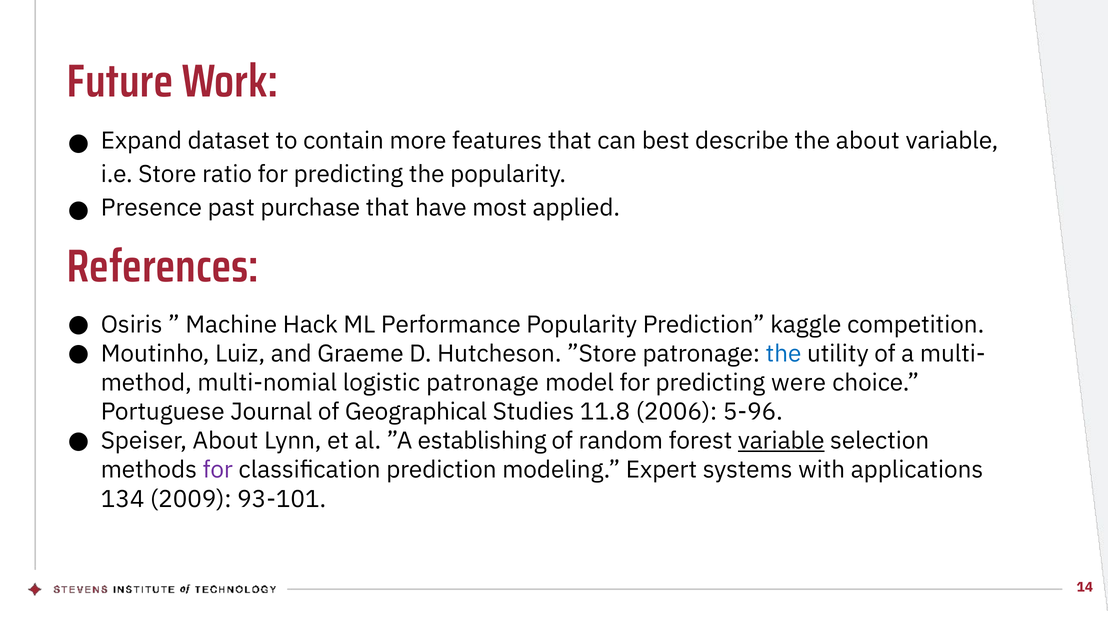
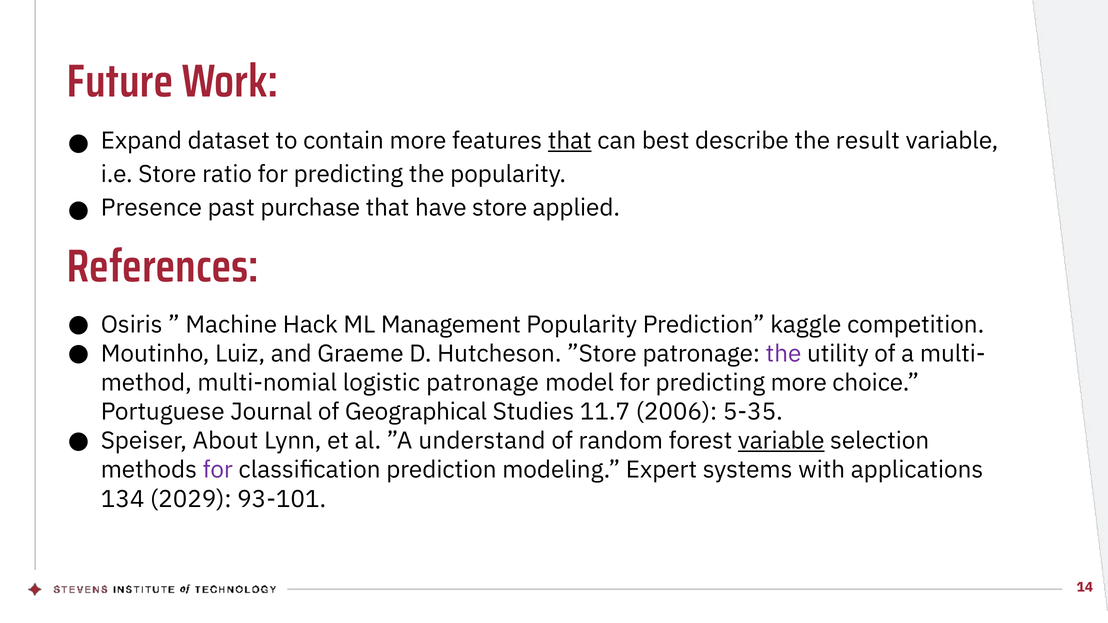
that underline: none -> present (570, 141)
the about: about -> result (868, 141)
have most: most -> store (500, 208)
Performance: Performance -> Management (451, 325)
the colour: blue -> purple (784, 354)
predicting were: were -> more (799, 383)
11.8: 11.8 -> 11.7 (605, 412)
5-96: 5-96 -> 5-35 (753, 412)
establishing: establishing -> understand (482, 441)
2009: 2009 -> 2029 (191, 499)
